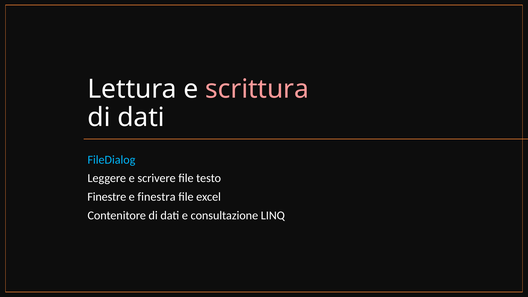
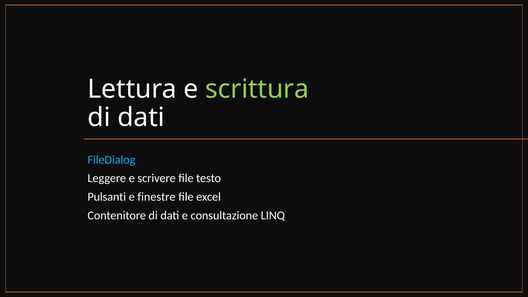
scrittura colour: pink -> light green (257, 89)
Finestre: Finestre -> Pulsanti (107, 197)
finestra: finestra -> finestre (157, 197)
